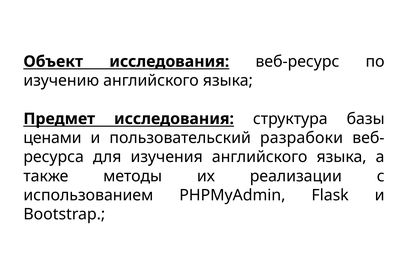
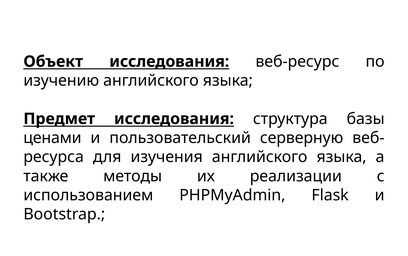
разрабоки: разрабоки -> серверную (302, 138)
